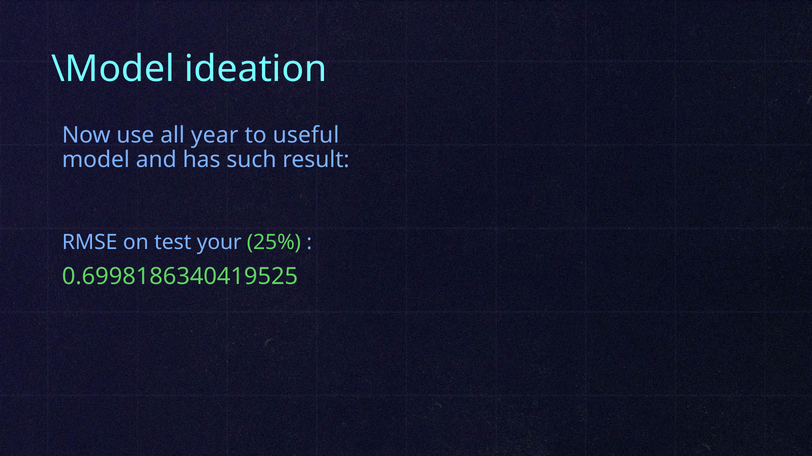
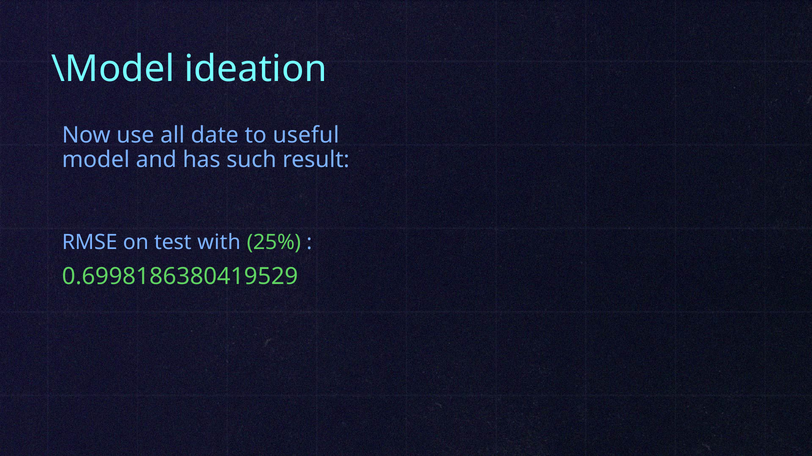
year: year -> date (215, 135)
your: your -> with (219, 243)
0.6998186340419525: 0.6998186340419525 -> 0.6998186380419529 (180, 277)
